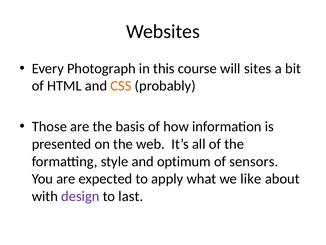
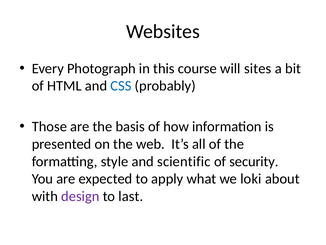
CSS colour: orange -> blue (121, 86)
optimum: optimum -> scientific (184, 161)
sensors: sensors -> security (254, 161)
like: like -> loki (251, 179)
